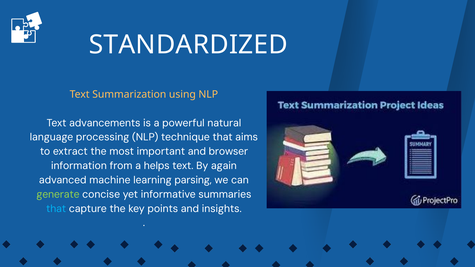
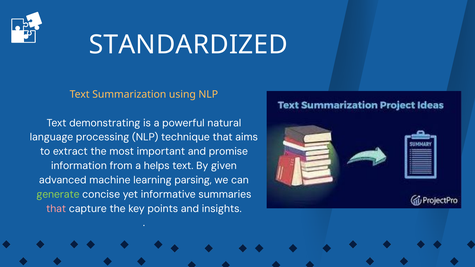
advancements: advancements -> demonstrating (105, 123)
browser: browser -> promise (228, 152)
again: again -> given (224, 166)
that colour: light blue -> pink (56, 209)
